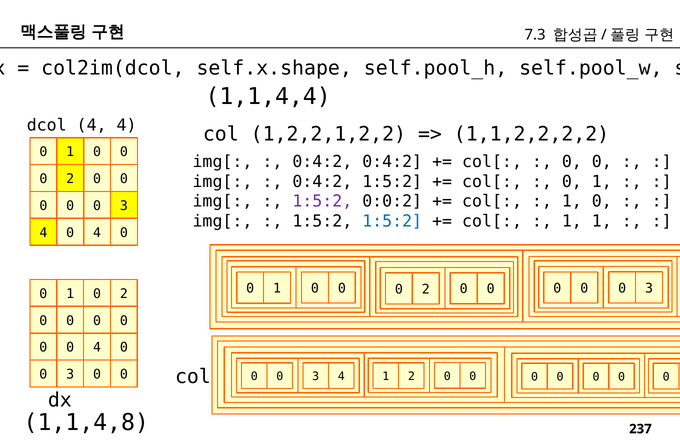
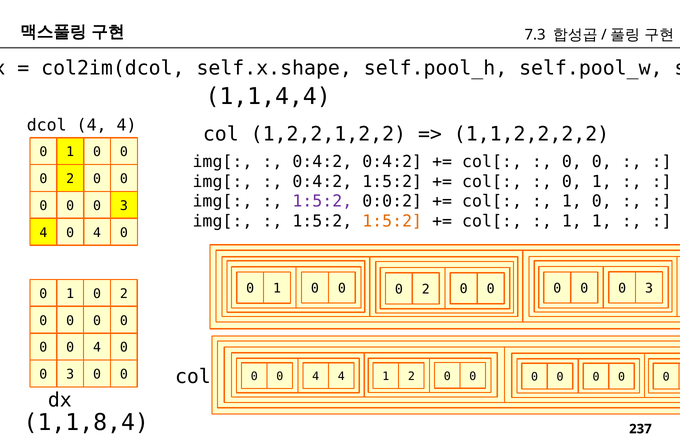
1:5:2 colour: blue -> orange (392, 221)
3: 3 -> 4 (316, 376)
1,1,4,8: 1,1,4,8 -> 1,1,8,4 (86, 422)
